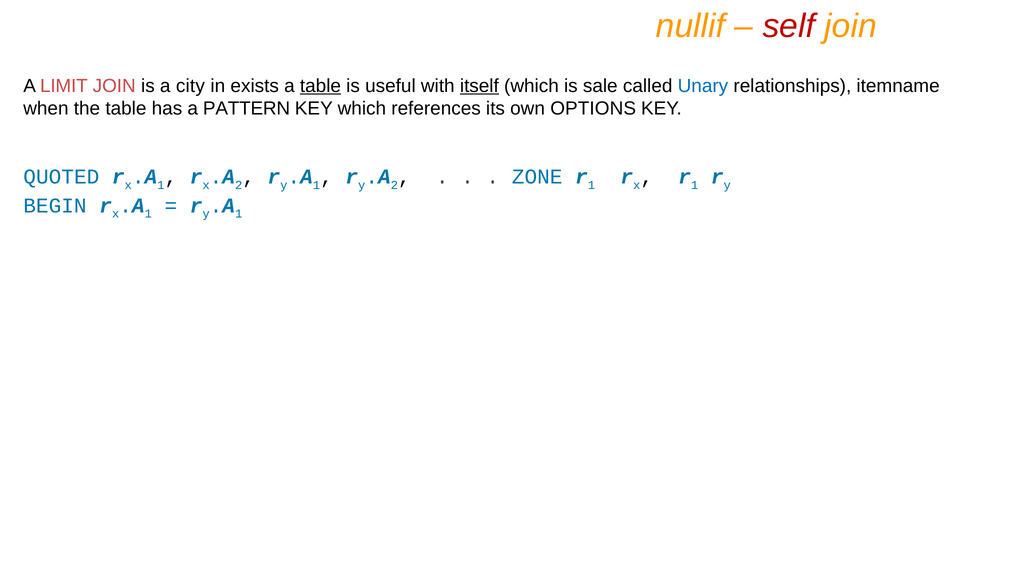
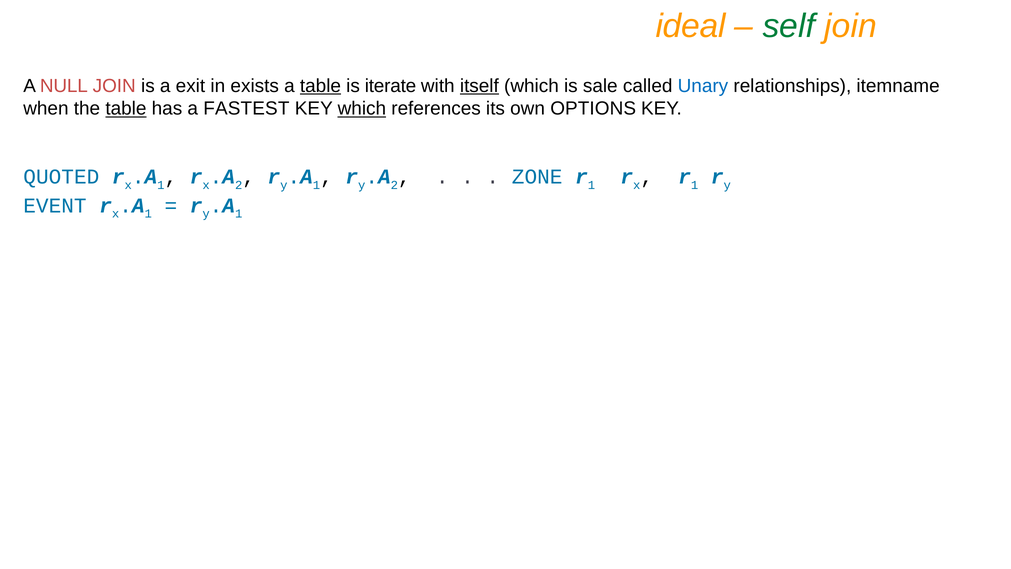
nullif: nullif -> ideal (691, 26)
self colour: red -> green (789, 26)
LIMIT: LIMIT -> NULL (64, 86)
city: city -> exit (190, 86)
useful: useful -> iterate (391, 86)
table underline: none -> present (126, 109)
PATTERN: PATTERN -> FASTEST (246, 109)
which underline: none -> present (362, 109)
BEGIN: BEGIN -> EVENT (55, 206)
